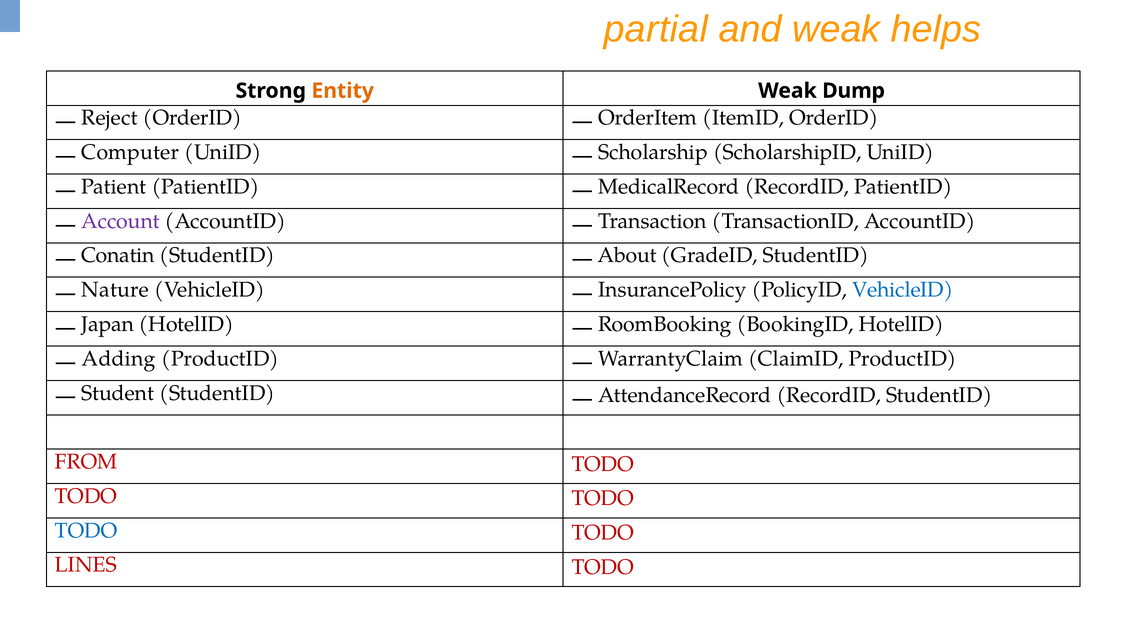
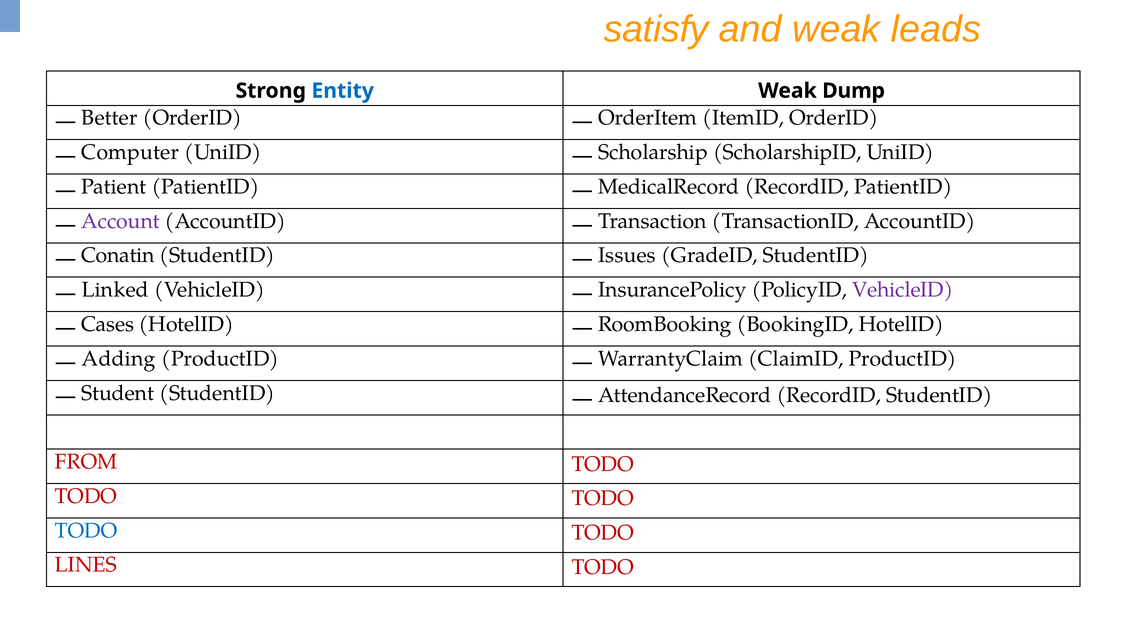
partial: partial -> satisfy (656, 29)
helps: helps -> leads (936, 29)
Entity colour: orange -> blue (343, 91)
Reject: Reject -> Better (109, 118)
About: About -> Issues (627, 256)
Nature: Nature -> Linked (115, 290)
VehicleID colour: blue -> purple (903, 290)
Japan: Japan -> Cases (108, 324)
